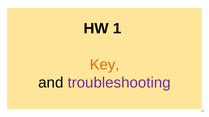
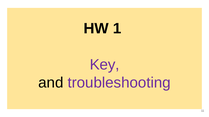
Key colour: orange -> purple (105, 65)
